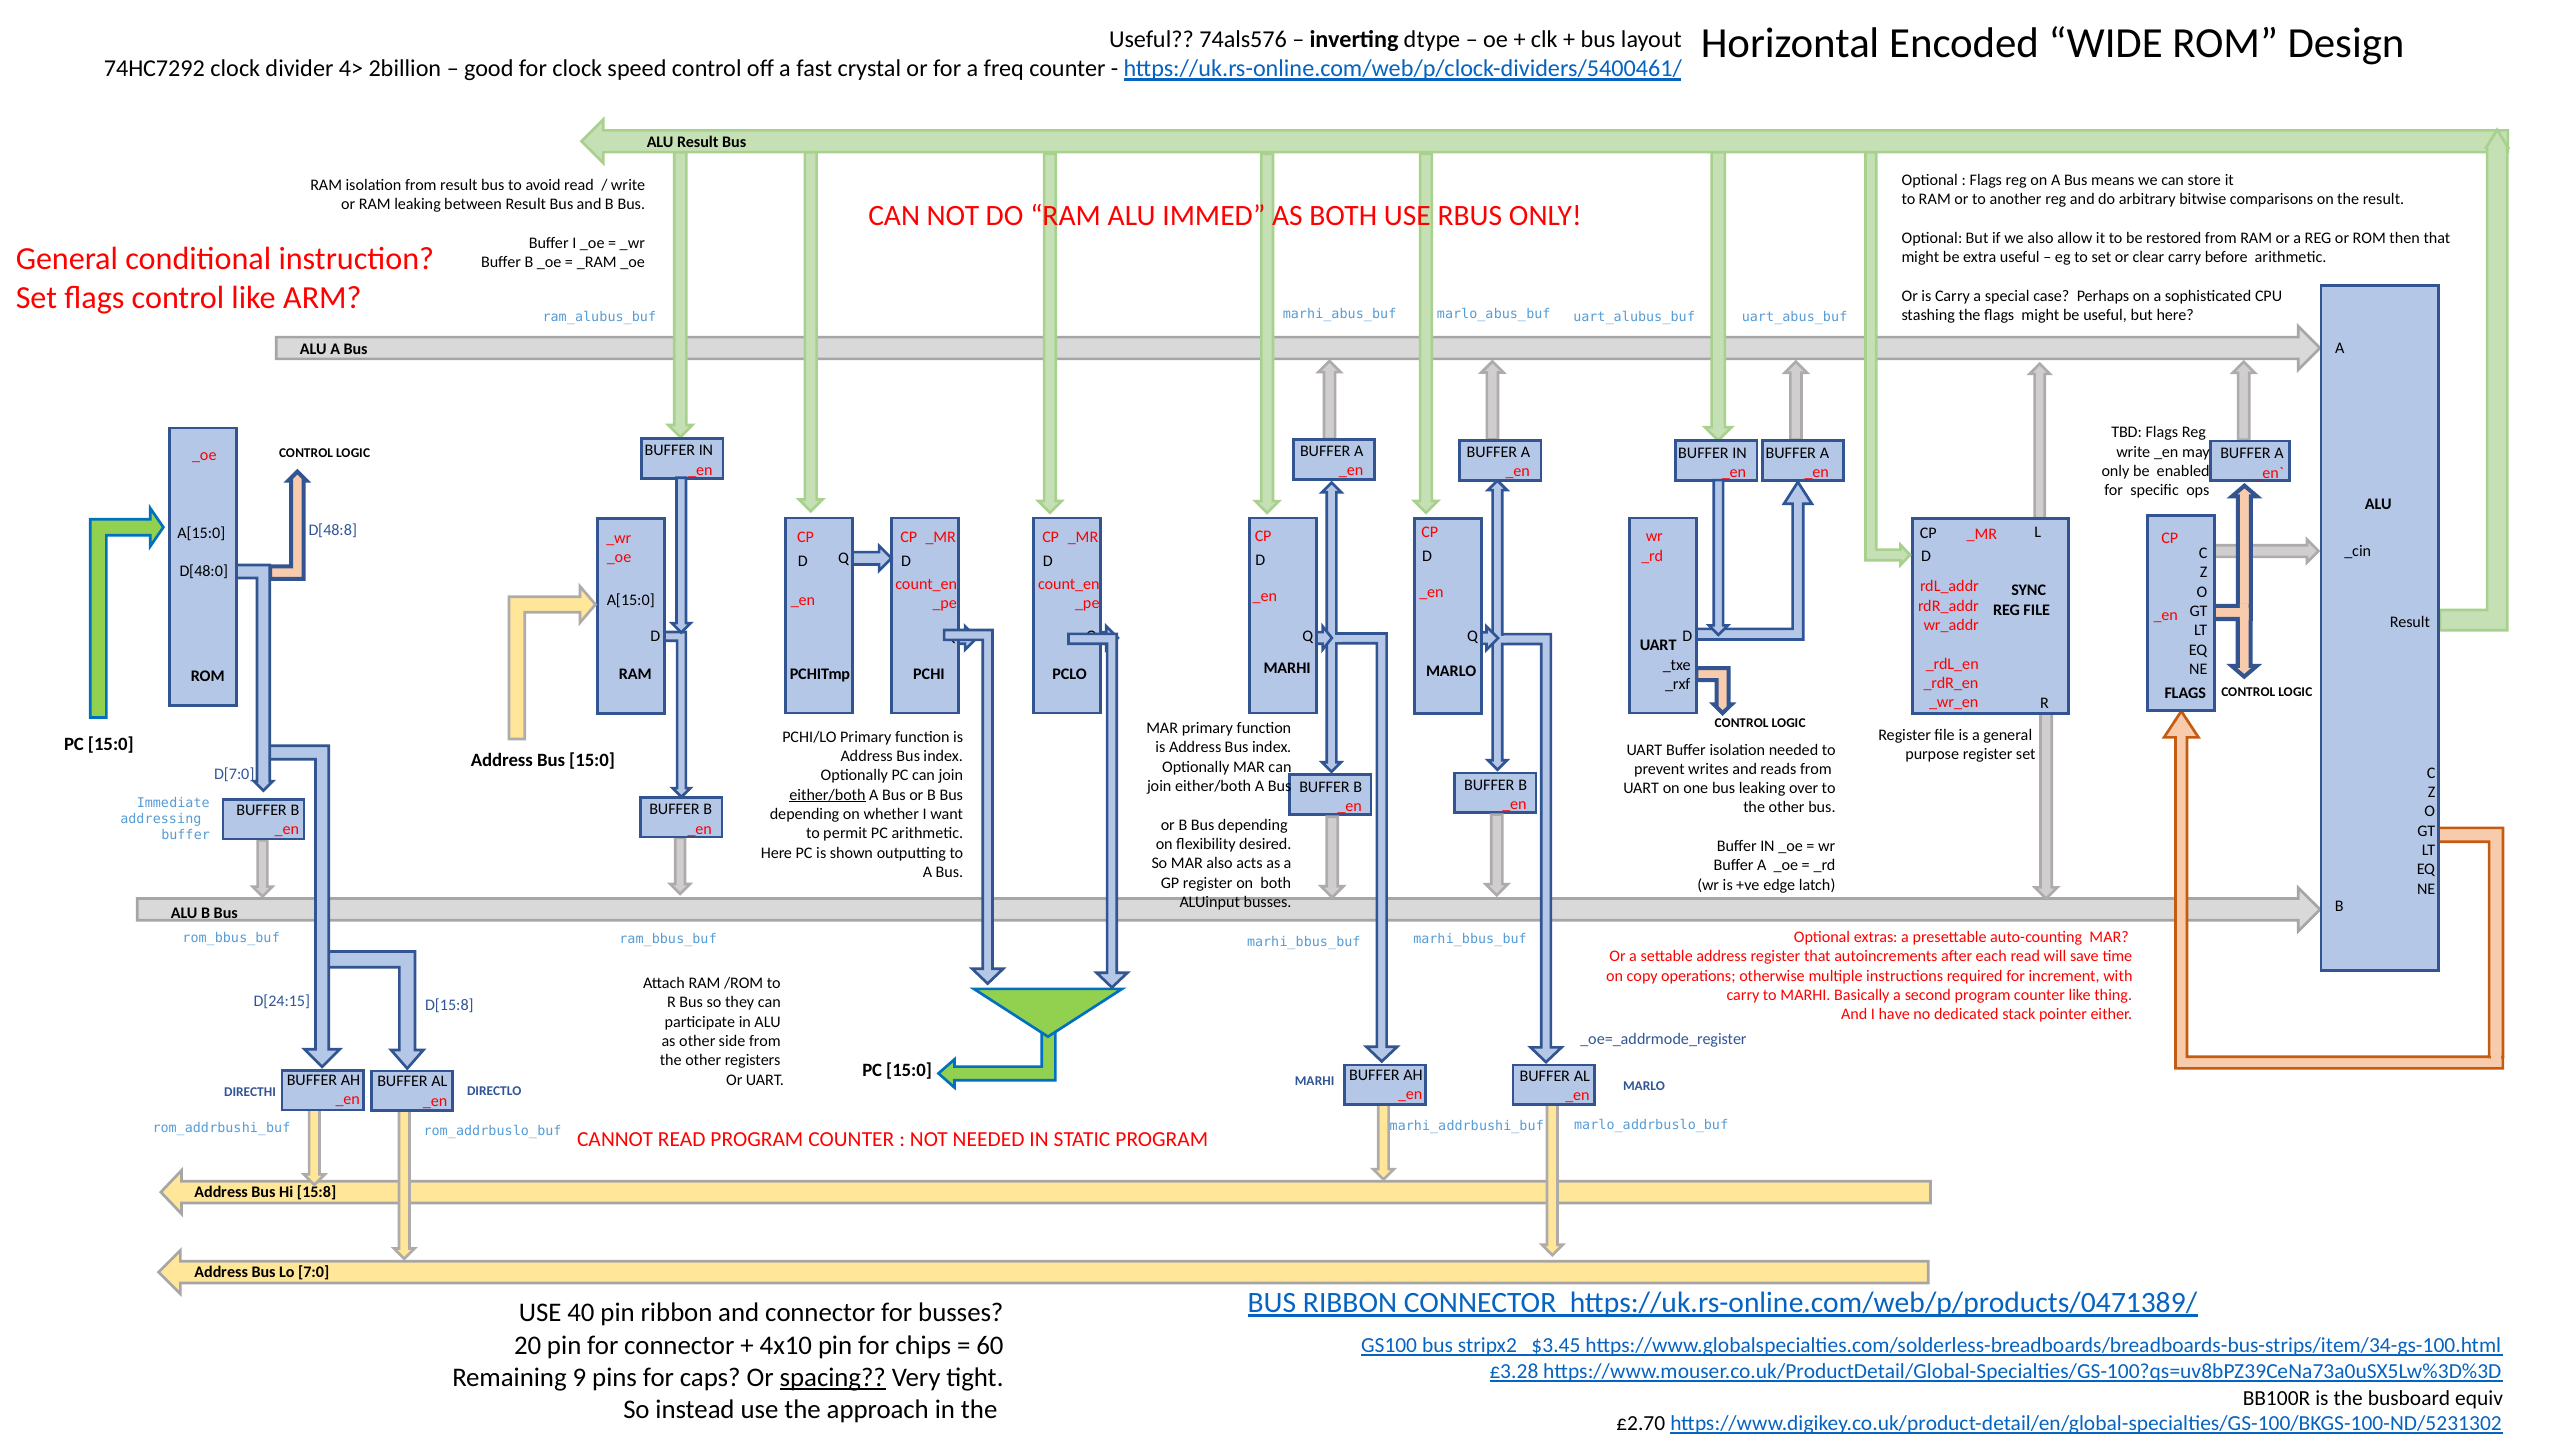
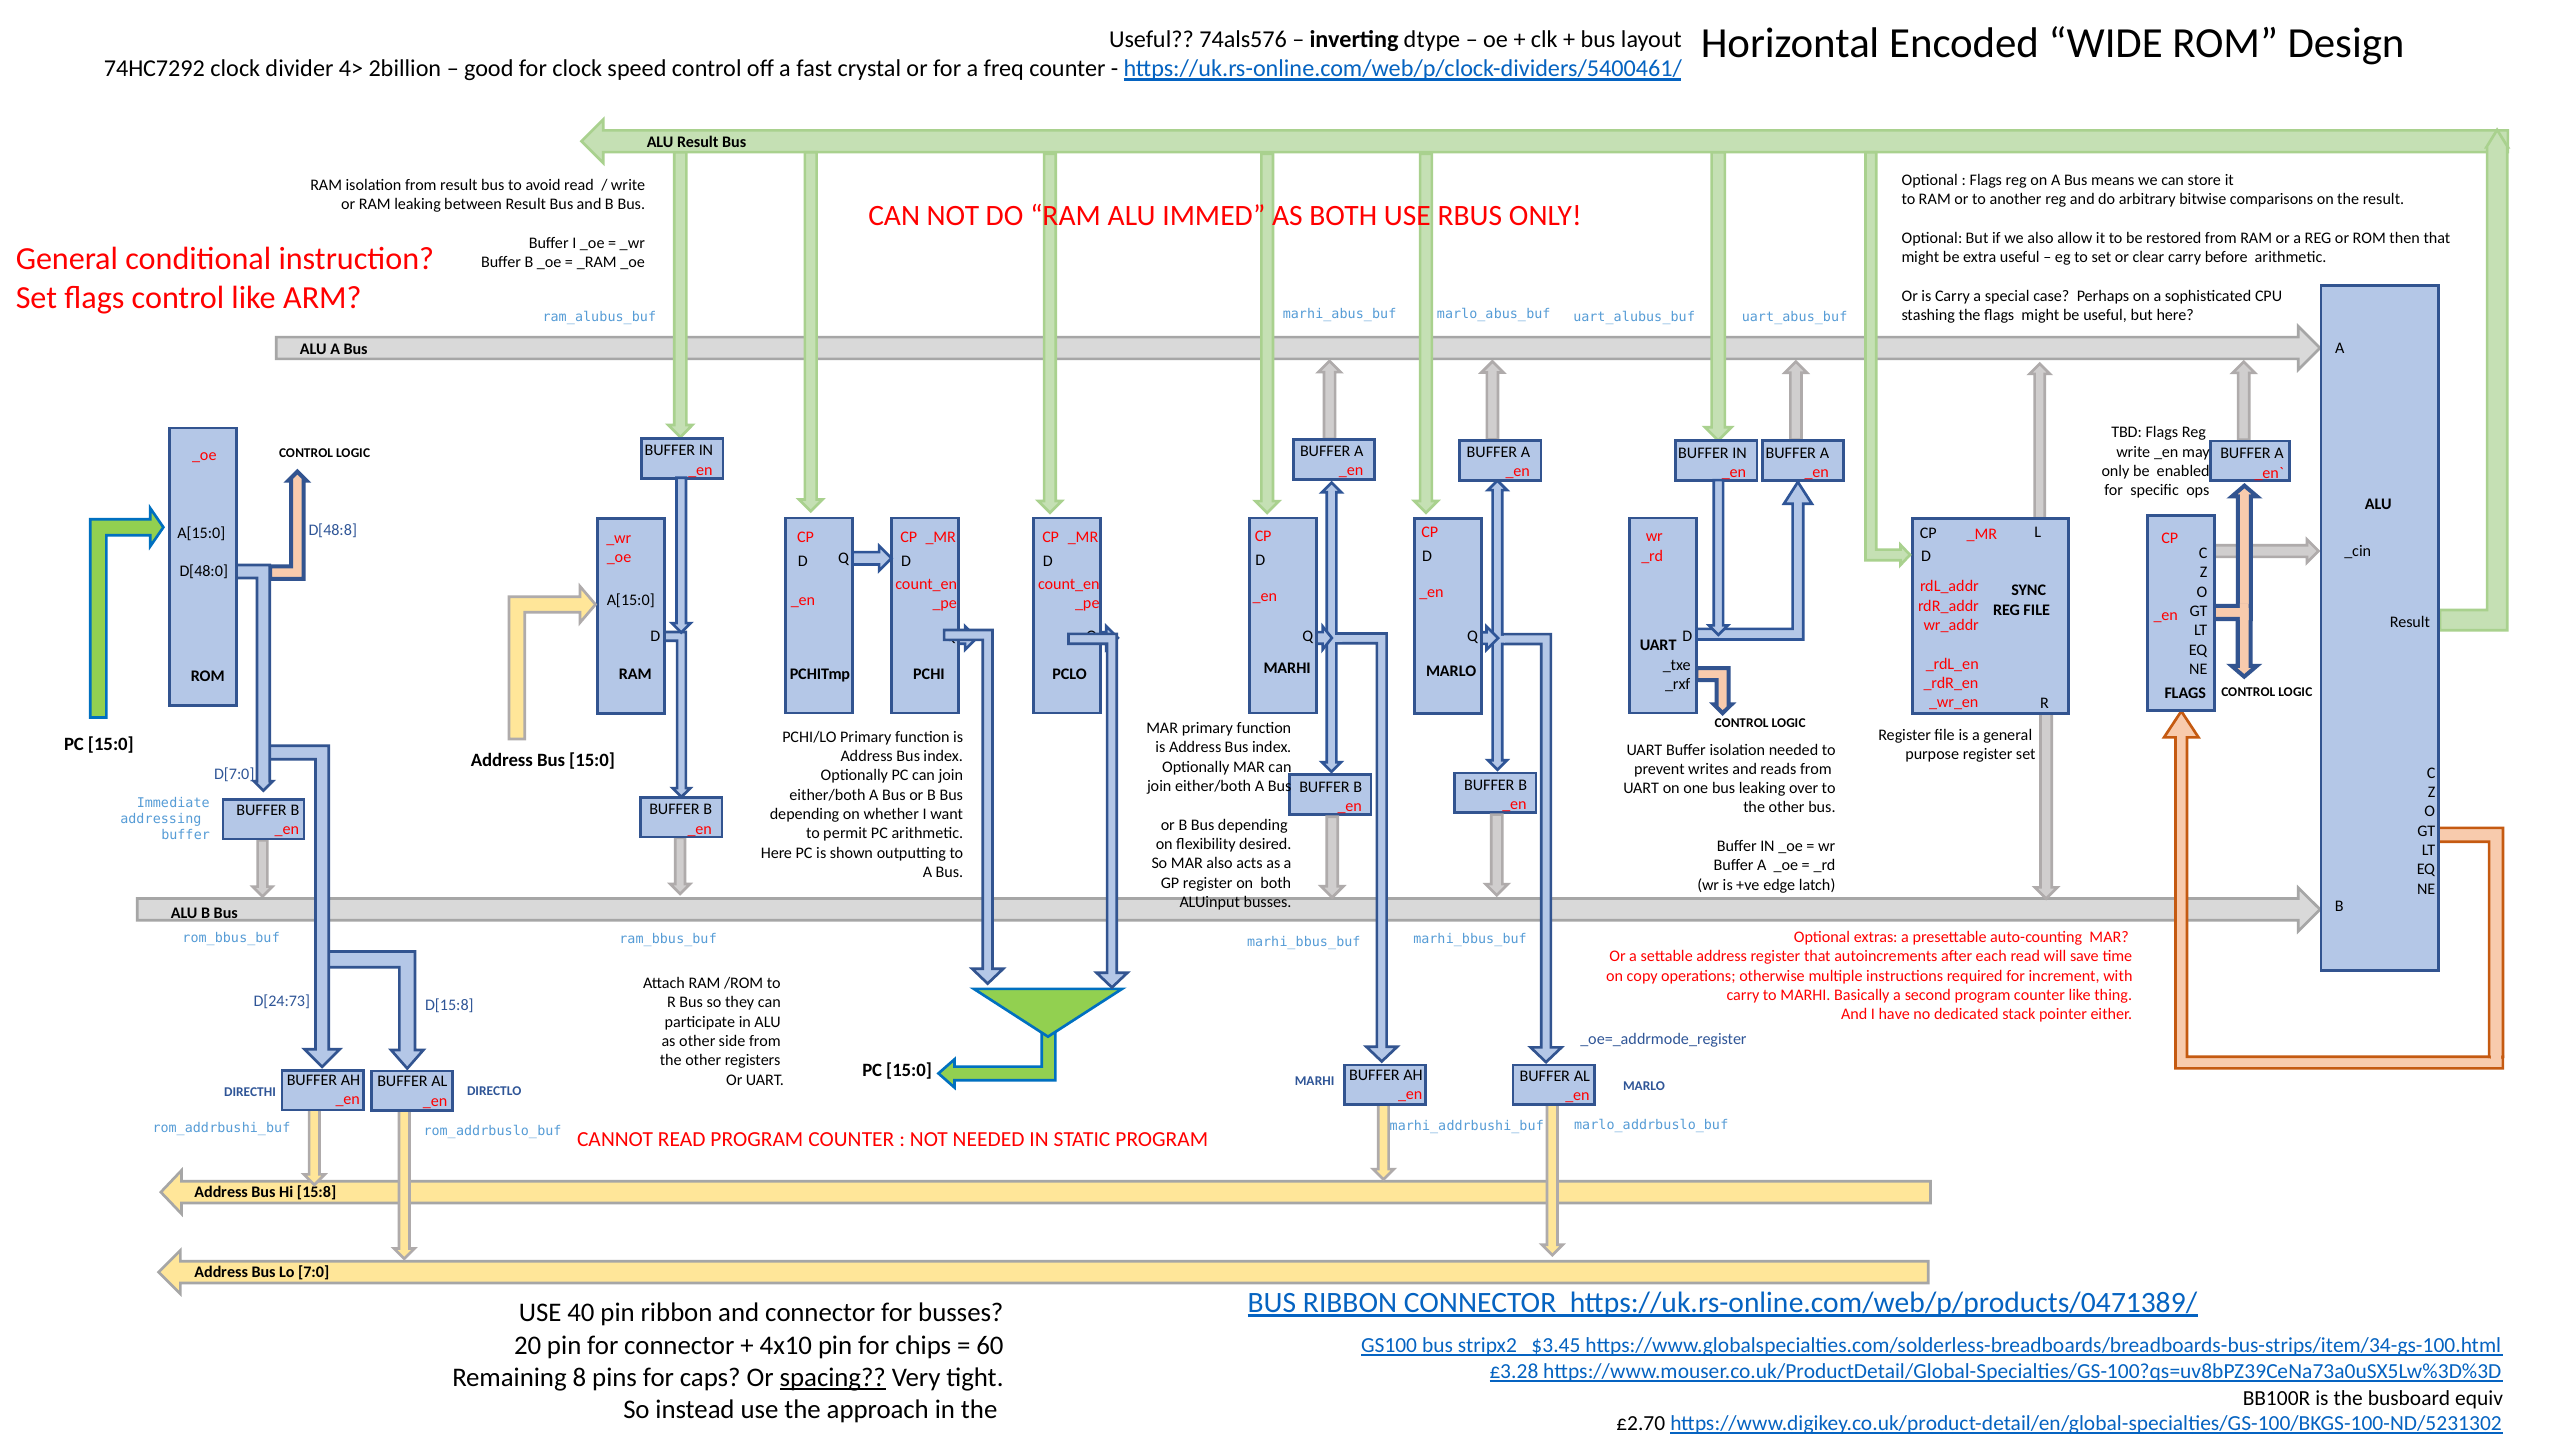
either/both underline: present -> none (828, 795)
D[24:15: D[24:15 -> D[24:73 (282, 1002)
9: 9 -> 8 (580, 1378)
